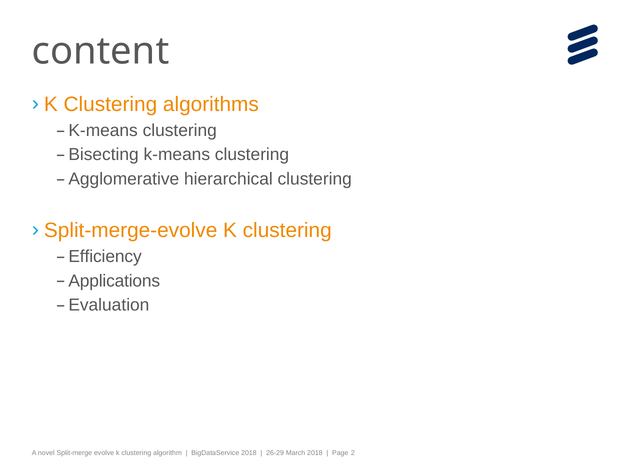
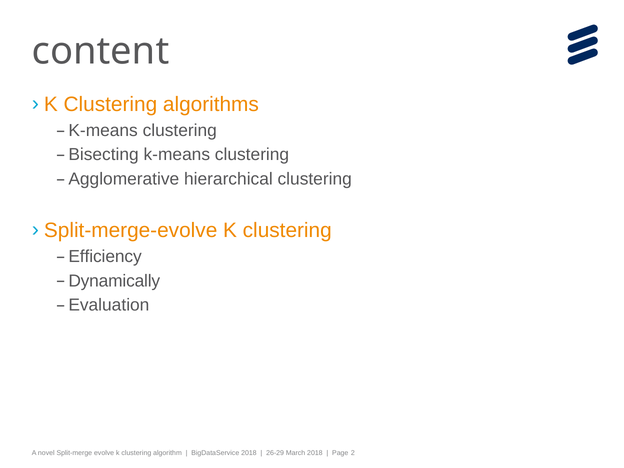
Applications: Applications -> Dynamically (114, 281)
